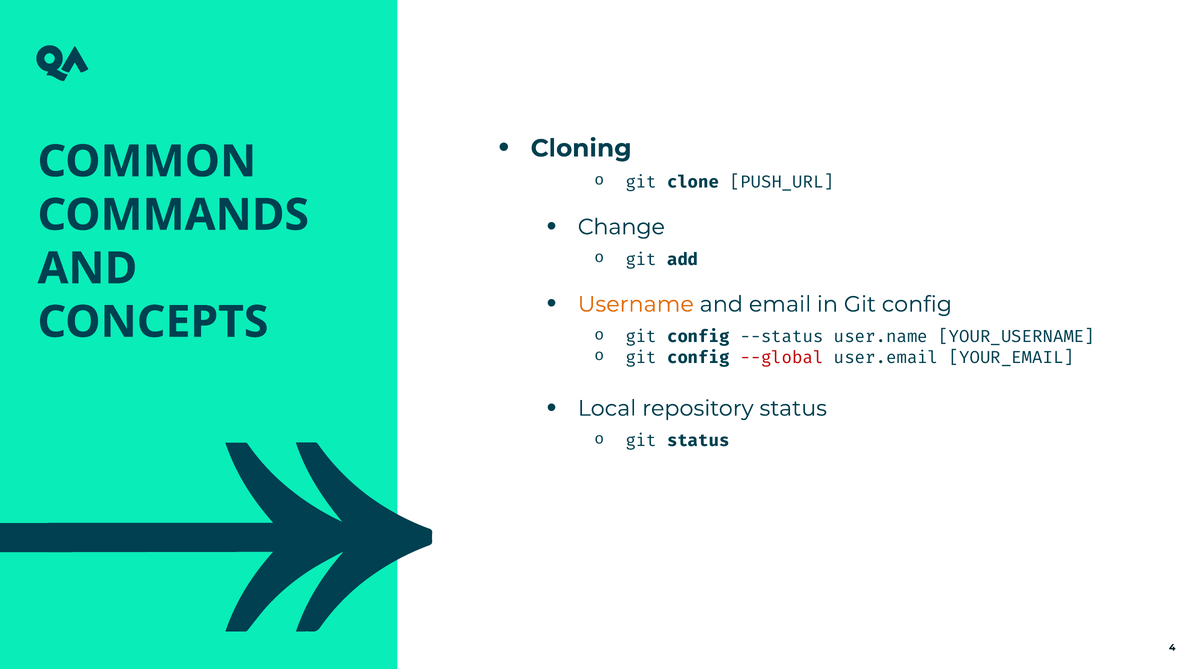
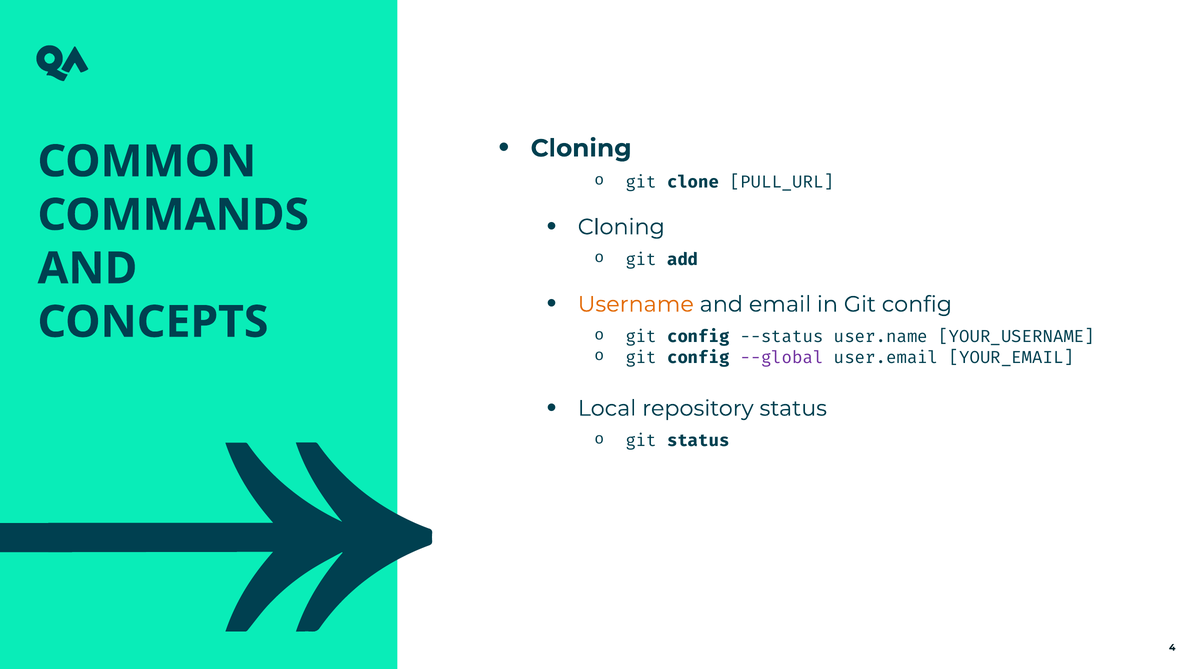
PUSH_URL: PUSH_URL -> PULL_URL (782, 182)
Change: Change -> Cloning (621, 227)
--global colour: red -> purple (782, 358)
